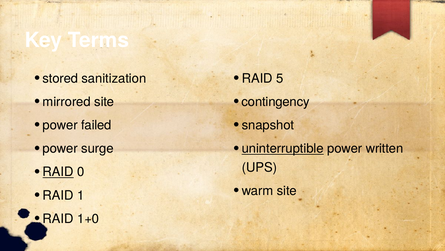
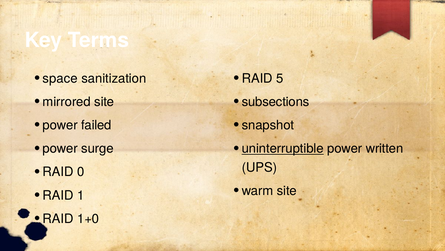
stored: stored -> space (60, 78)
contingency: contingency -> subsections (276, 102)
RAID underline: present -> none (58, 172)
